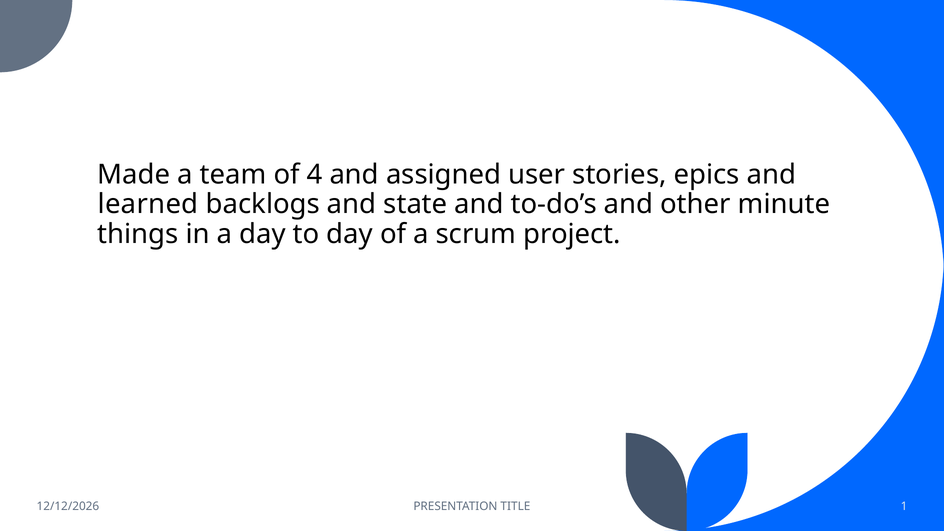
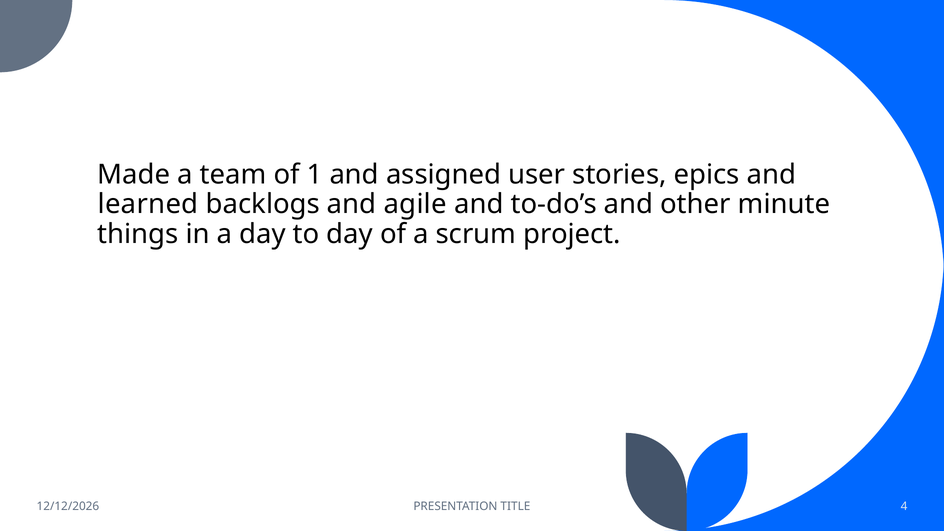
4: 4 -> 1 (315, 174)
state: state -> agile (415, 204)
1: 1 -> 4 (904, 506)
